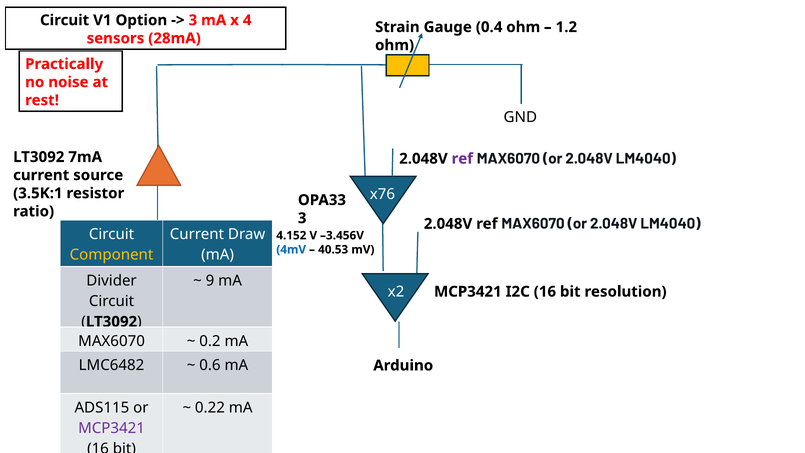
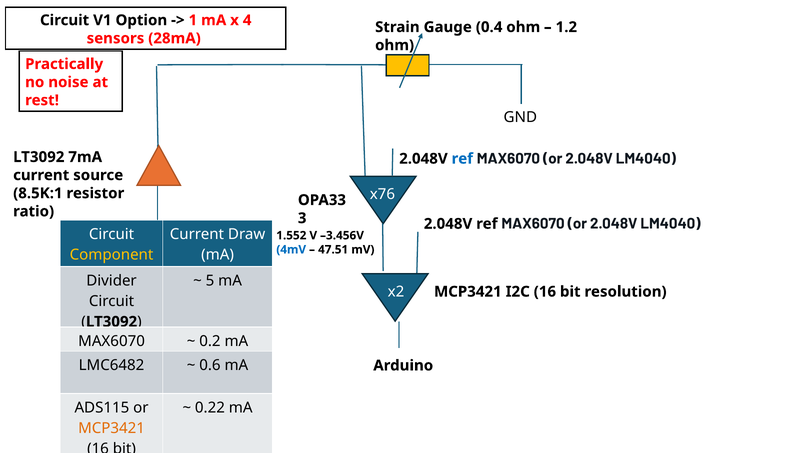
3: 3 -> 1 (193, 20)
ref colour: purple -> blue (462, 159)
3.5K:1: 3.5K:1 -> 8.5K:1 (38, 193)
4.152: 4.152 -> 1.552 (291, 235)
40.53: 40.53 -> 47.51 (333, 249)
9: 9 -> 5 (210, 281)
MCP3421 colour: purple -> orange (112, 428)
